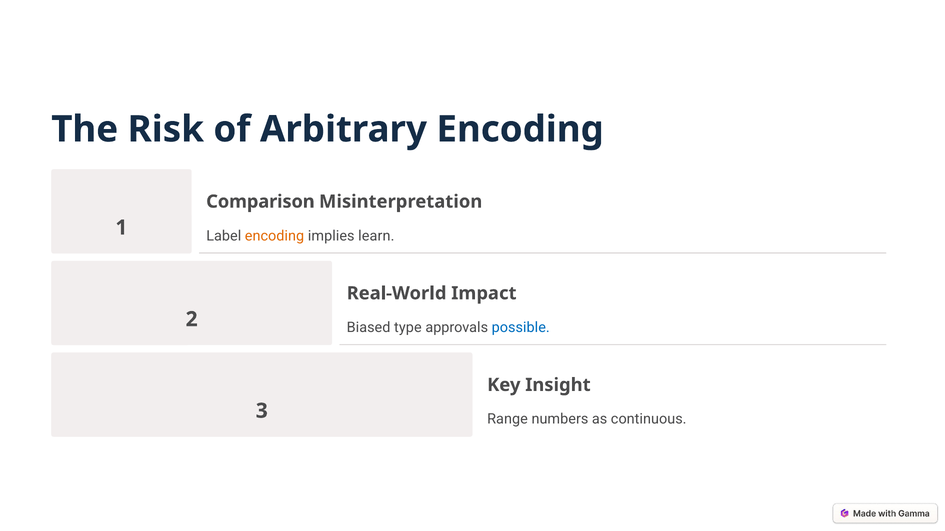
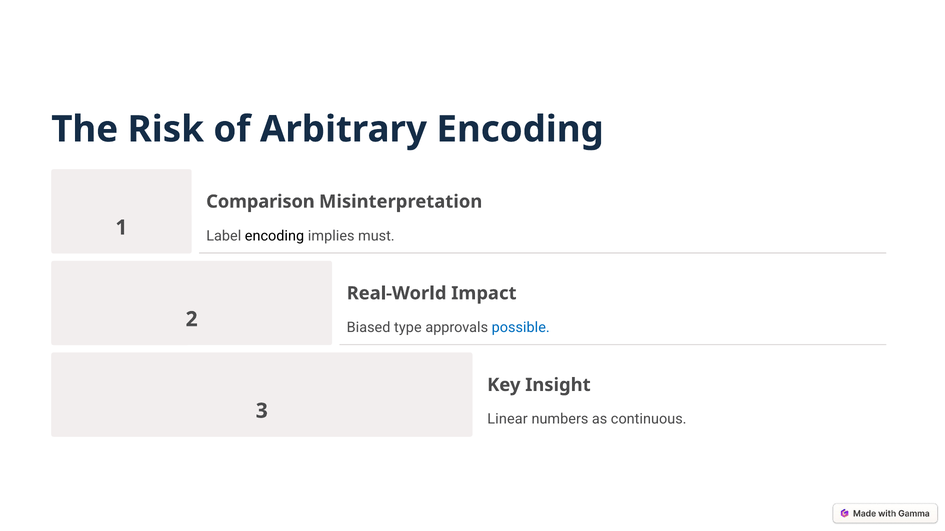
encoding colour: orange -> black (275, 236)
learn: learn -> must (376, 236)
Range: Range -> Linear (507, 420)
